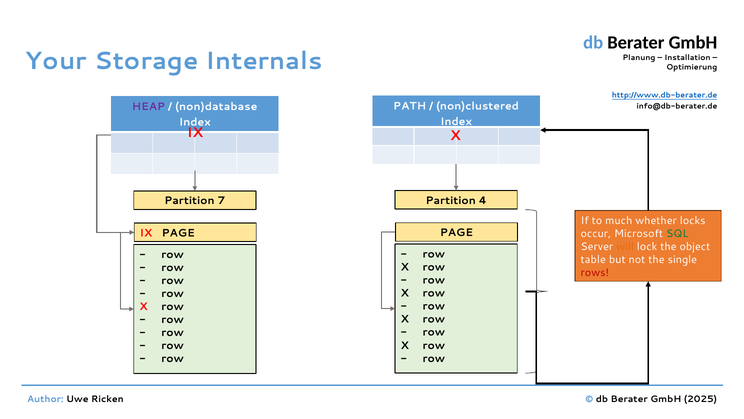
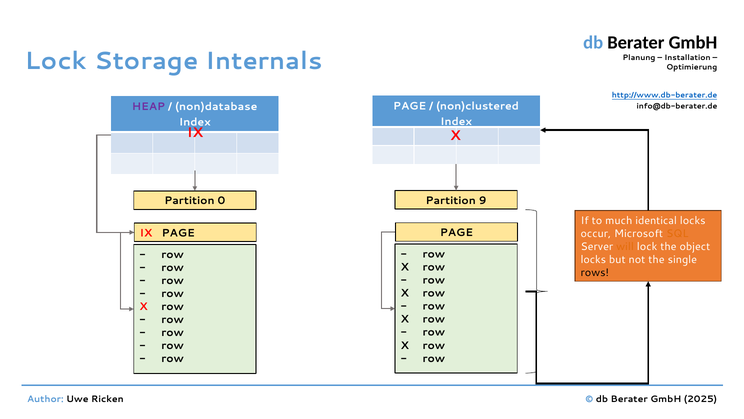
Your: Your -> Lock (56, 61)
PATH: PATH -> PAGE (410, 106)
4: 4 -> 9 (483, 200)
7: 7 -> 0 (221, 201)
whether: whether -> identical (656, 220)
SQL colour: green -> orange (677, 233)
table: table -> locks (593, 259)
rows colour: red -> black (595, 272)
